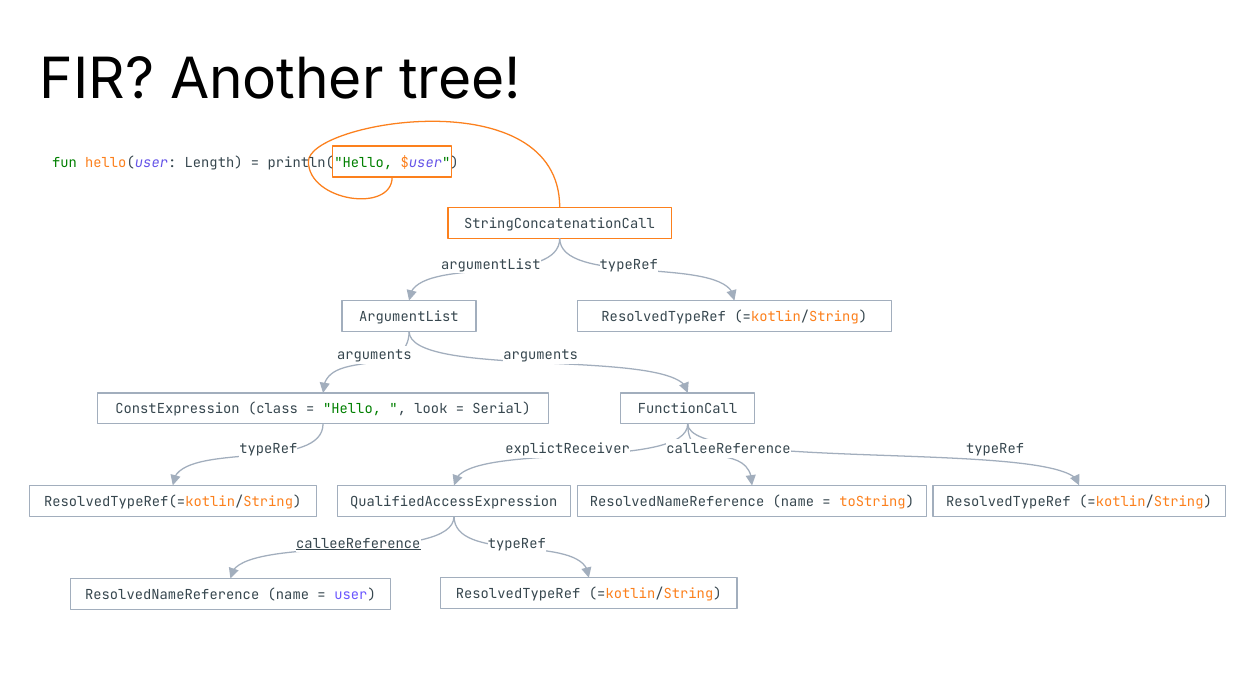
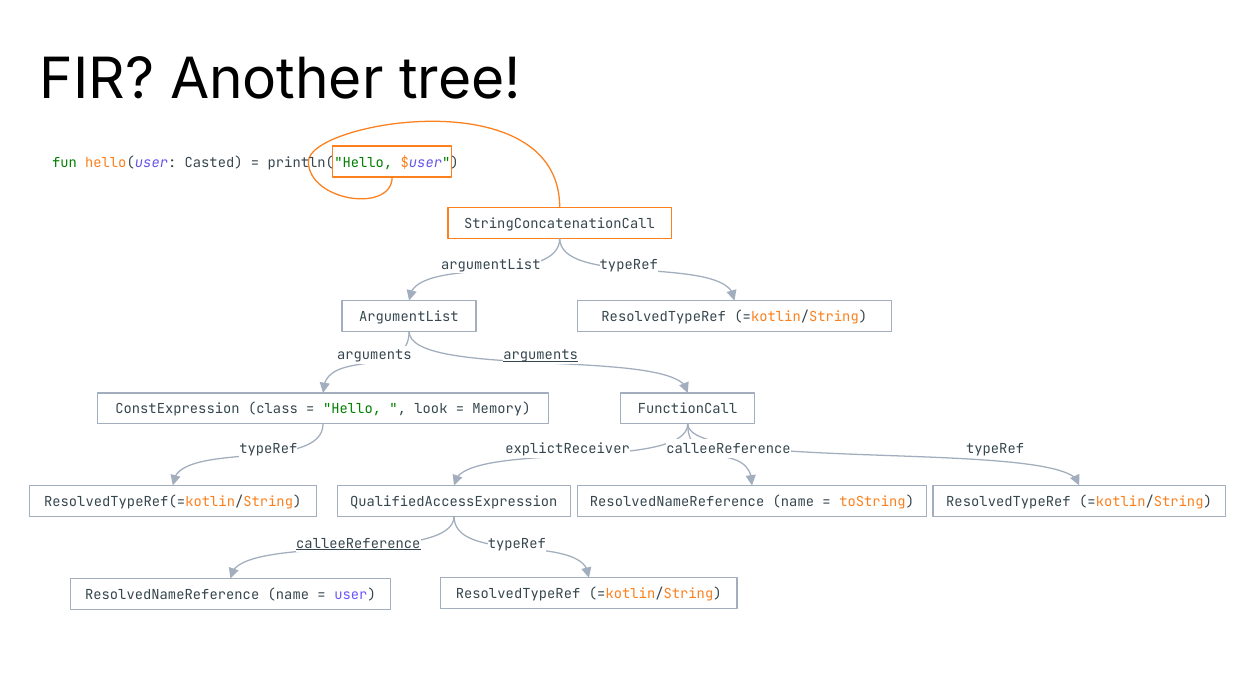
Length: Length -> Casted (214, 163)
arguments underline: none -> present (541, 355)
Serial: Serial -> Memory (501, 409)
